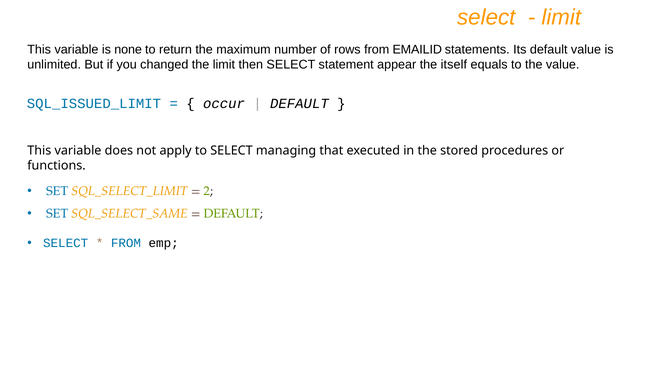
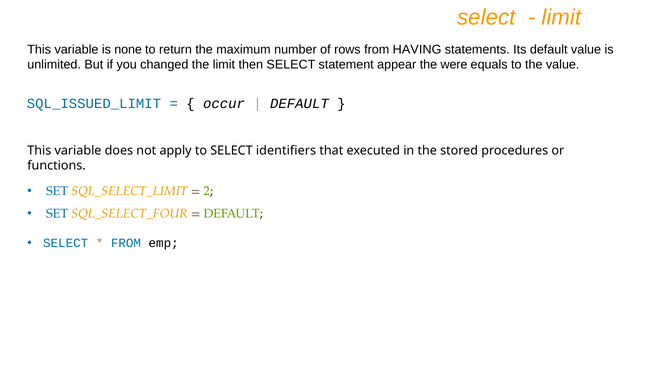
EMAILID: EMAILID -> HAVING (417, 50)
itself: itself -> were (454, 65)
managing: managing -> identifiers (286, 150)
SQL_SELECT_SAME: SQL_SELECT_SAME -> SQL_SELECT_FOUR (129, 214)
